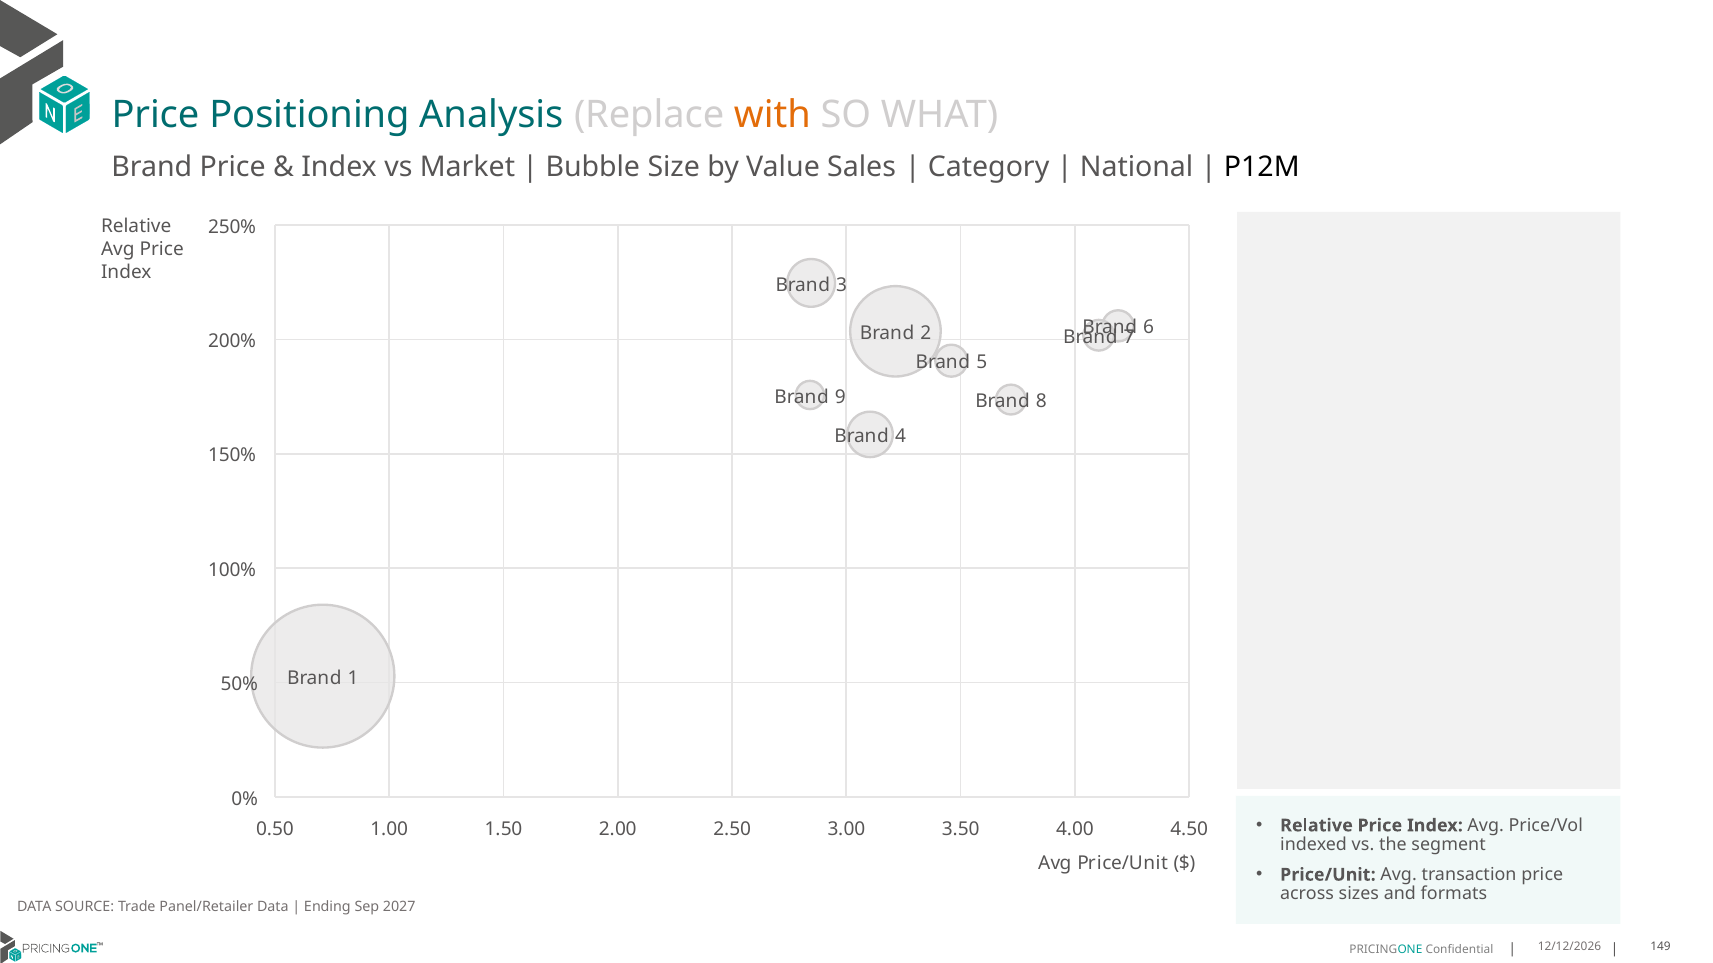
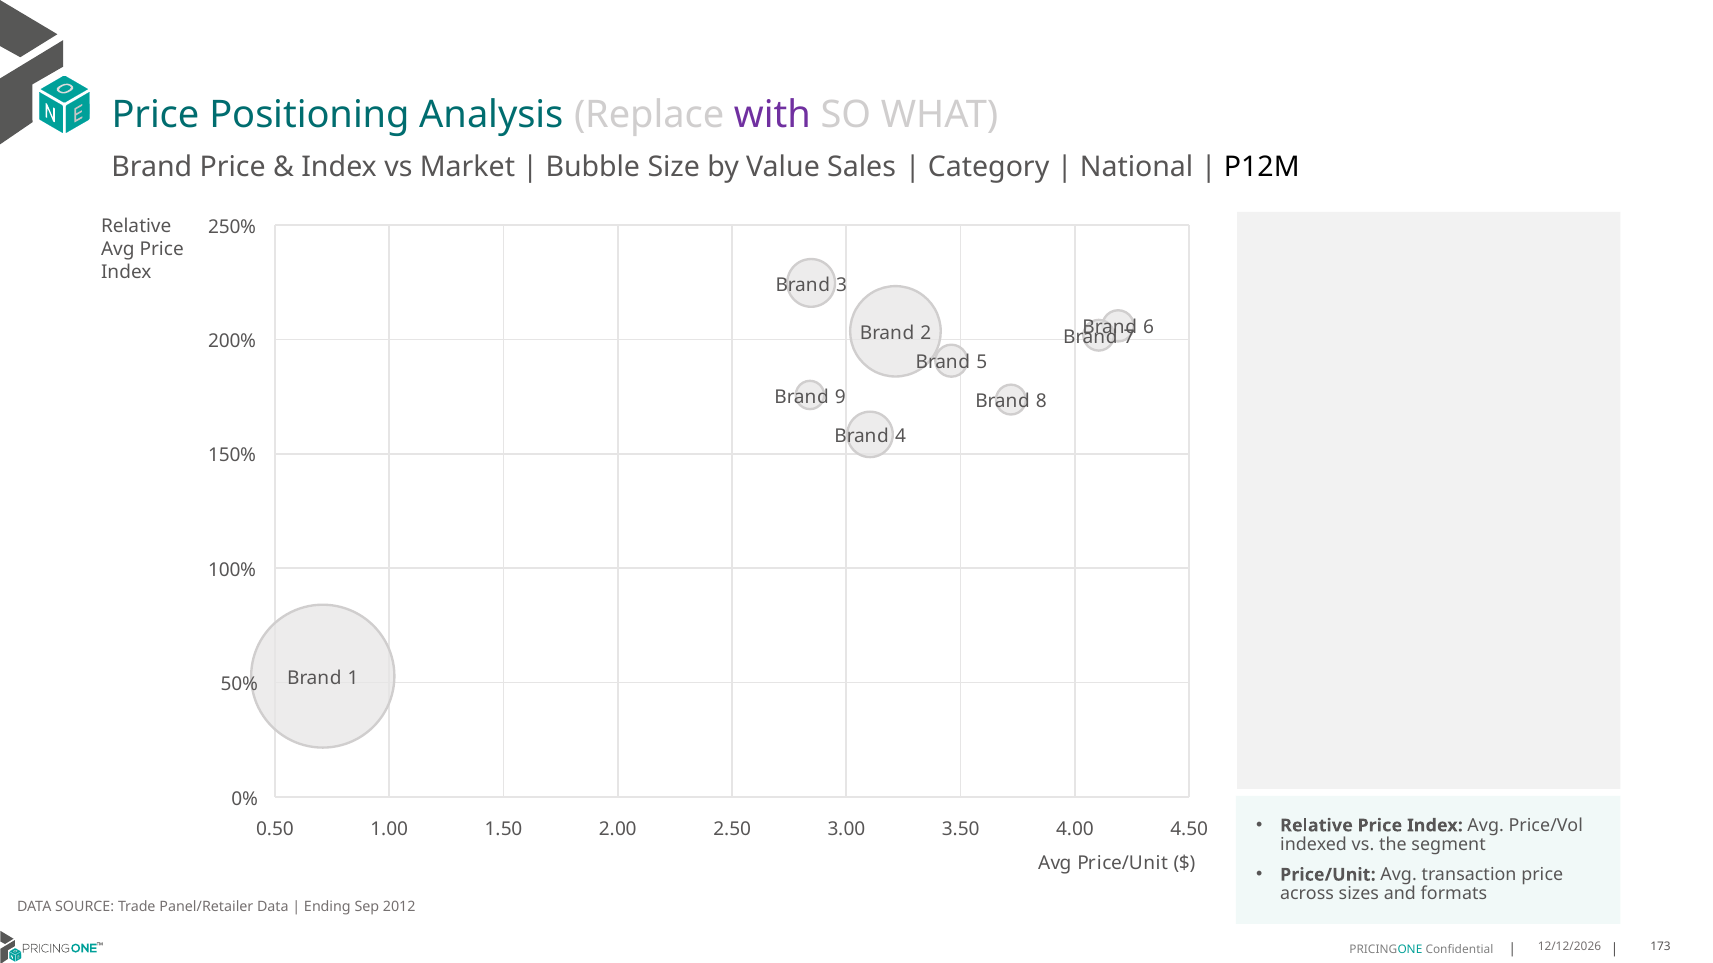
with colour: orange -> purple (772, 115)
2027: 2027 -> 2012 (399, 908)
149: 149 -> 173 (1661, 947)
